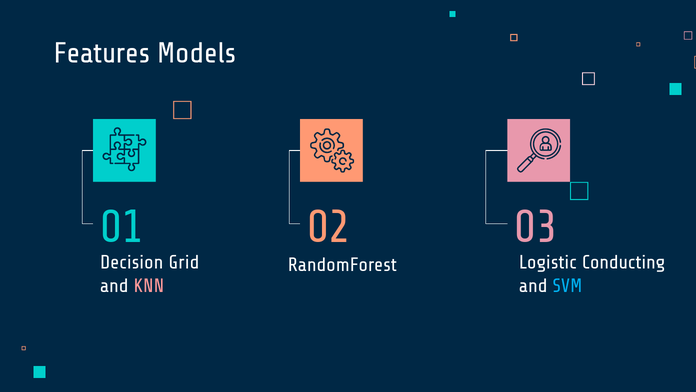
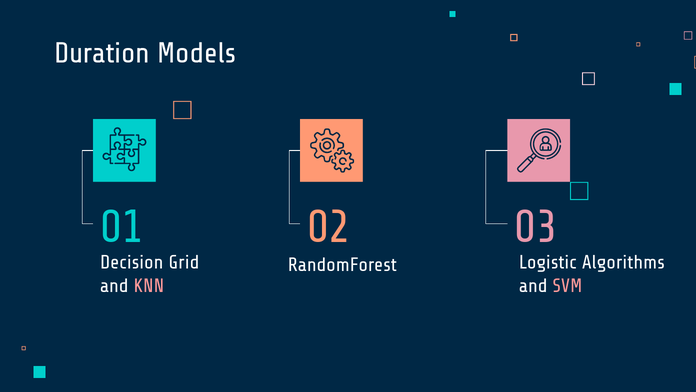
Features: Features -> Duration (102, 53)
Conducting: Conducting -> Algorithms (623, 262)
SVM colour: light blue -> pink (567, 285)
